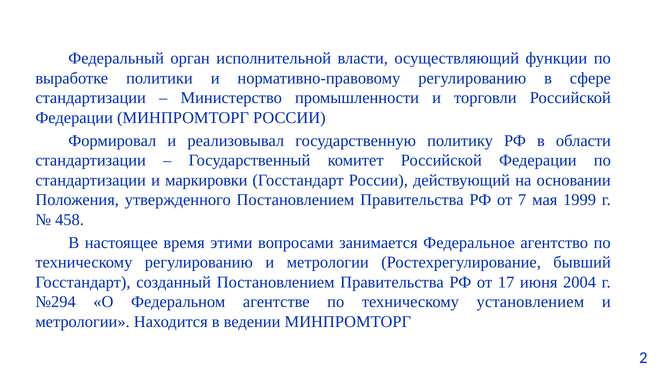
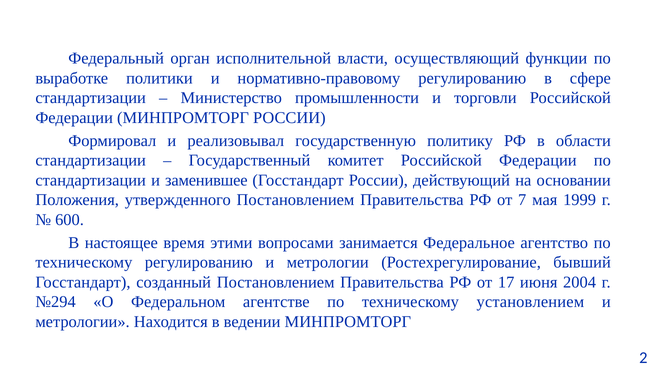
маркировки: маркировки -> заменившее (206, 180)
458: 458 -> 600 (70, 220)
